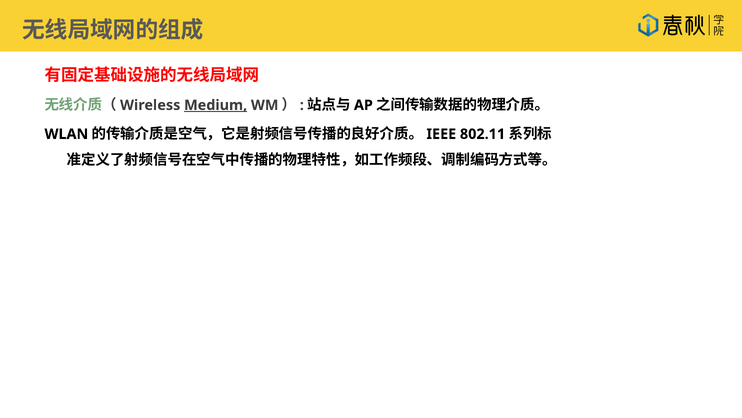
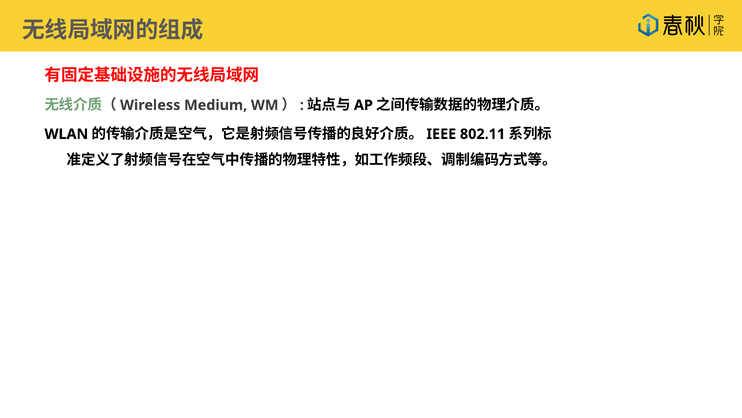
Medium underline: present -> none (216, 105)
